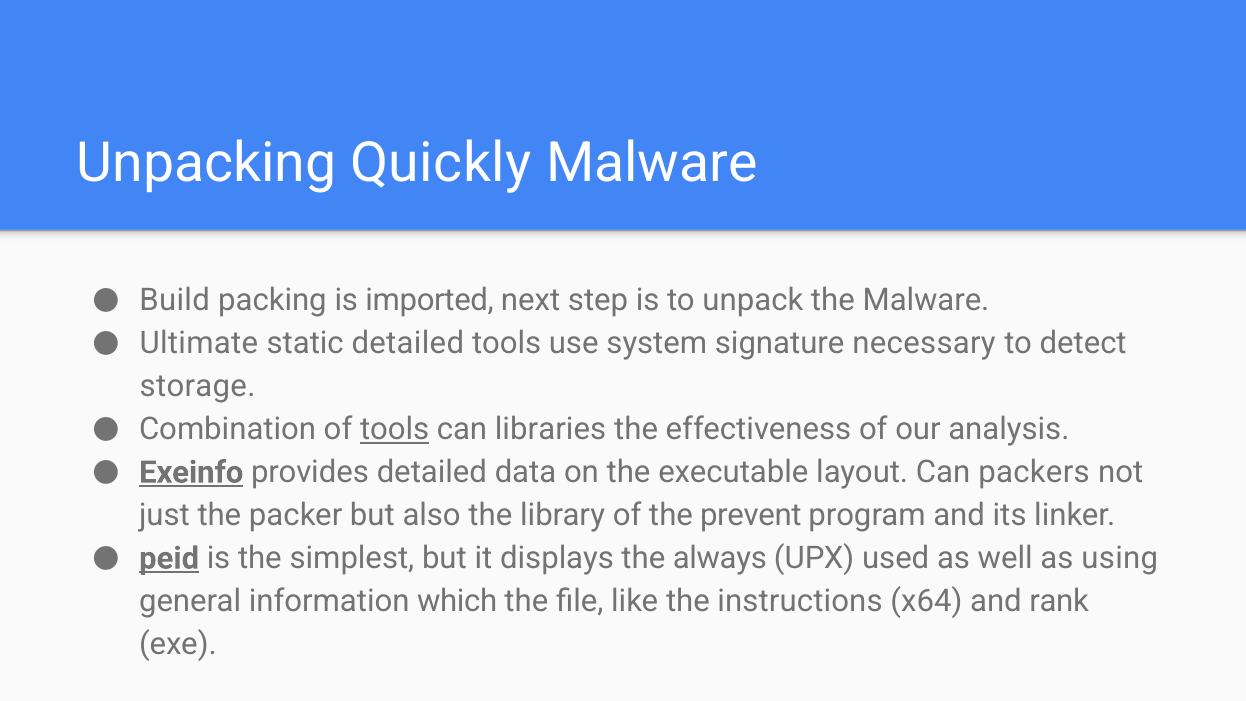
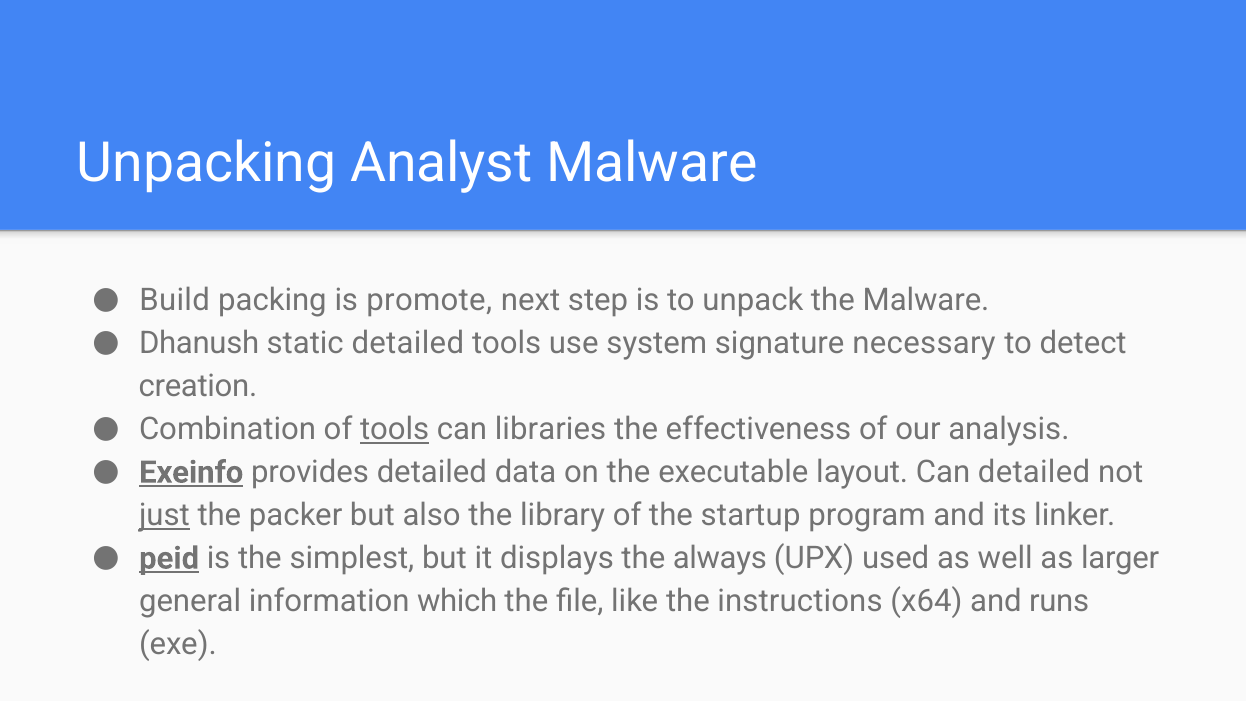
Quickly: Quickly -> Analyst (441, 163)
imported: imported -> promote (429, 300)
Ultimate: Ultimate -> Dhanush (199, 343)
storage: storage -> creation (198, 386)
Can packers: packers -> detailed (1034, 472)
just underline: none -> present (164, 515)
prevent: prevent -> startup (751, 515)
using: using -> larger (1120, 558)
rank: rank -> runs (1059, 601)
